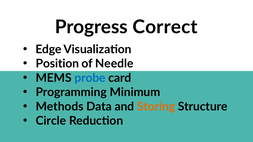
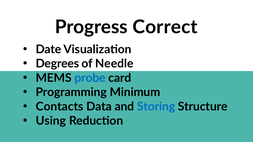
Edge: Edge -> Date (48, 49)
Position: Position -> Degrees (57, 64)
Methods: Methods -> Contacts (60, 107)
Storing colour: orange -> blue (156, 107)
Circle: Circle -> Using (51, 121)
